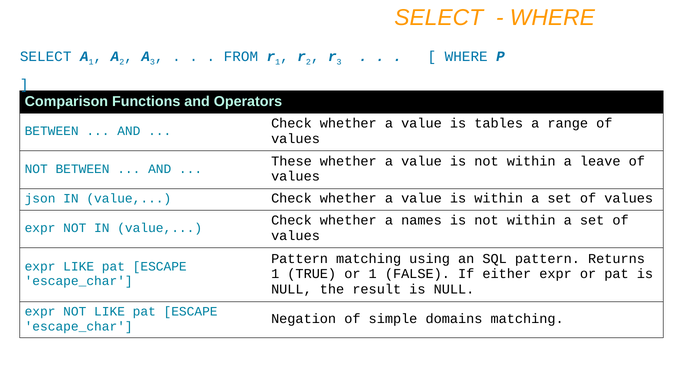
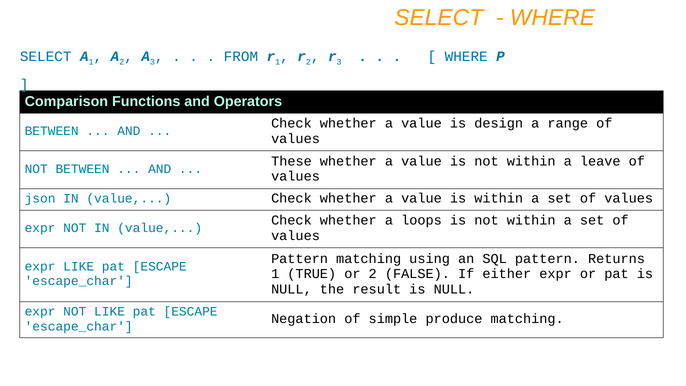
tables: tables -> design (499, 123)
names: names -> loops (422, 220)
or 1: 1 -> 2 (373, 274)
domains: domains -> produce (454, 319)
